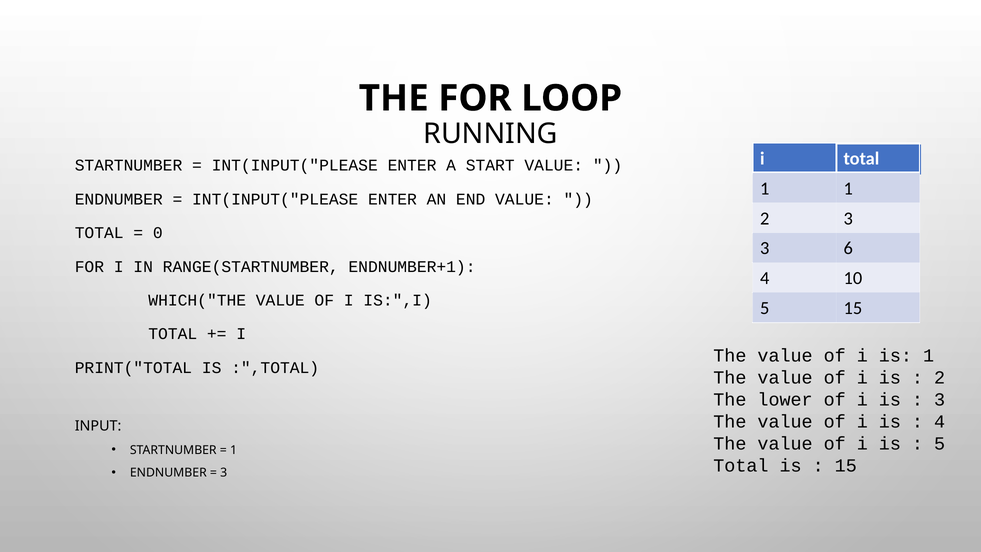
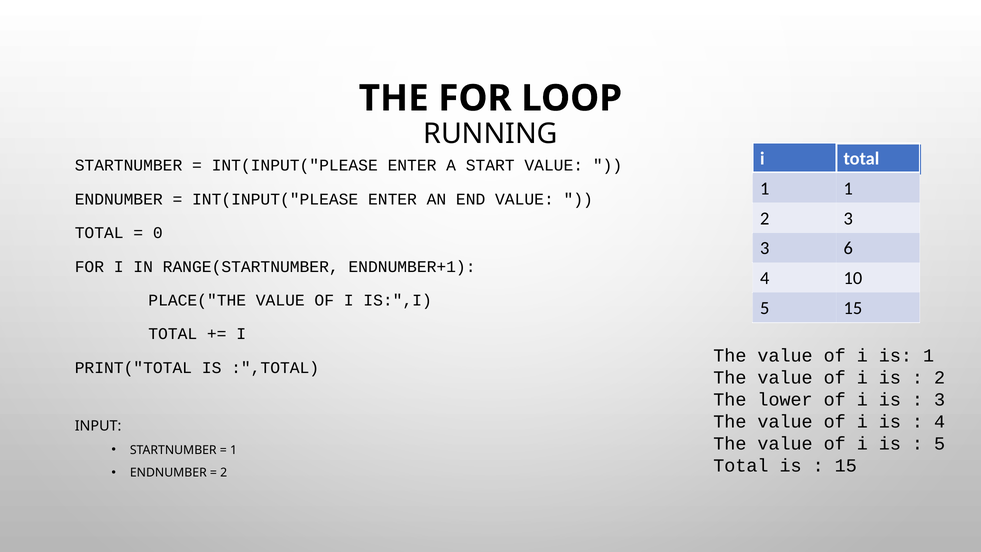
WHICH("THE: WHICH("THE -> PLACE("THE (197, 300)
3: 3 -> 2 (224, 473)
